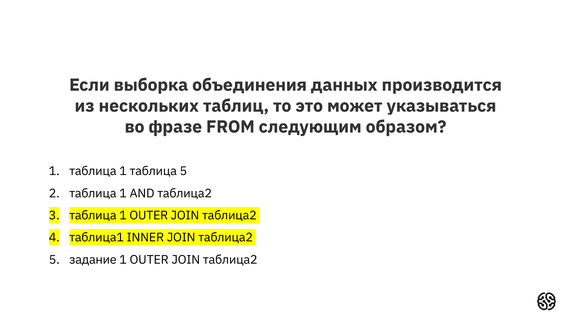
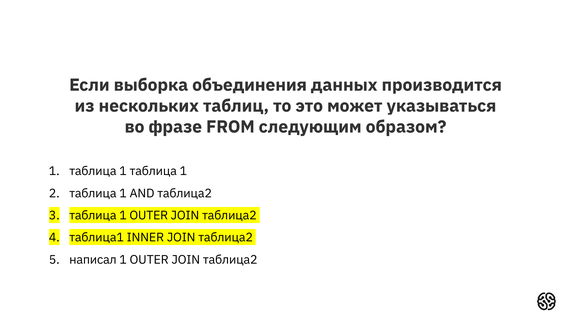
таблица 1 таблица 5: 5 -> 1 (183, 171)
задание: задание -> написал (93, 260)
